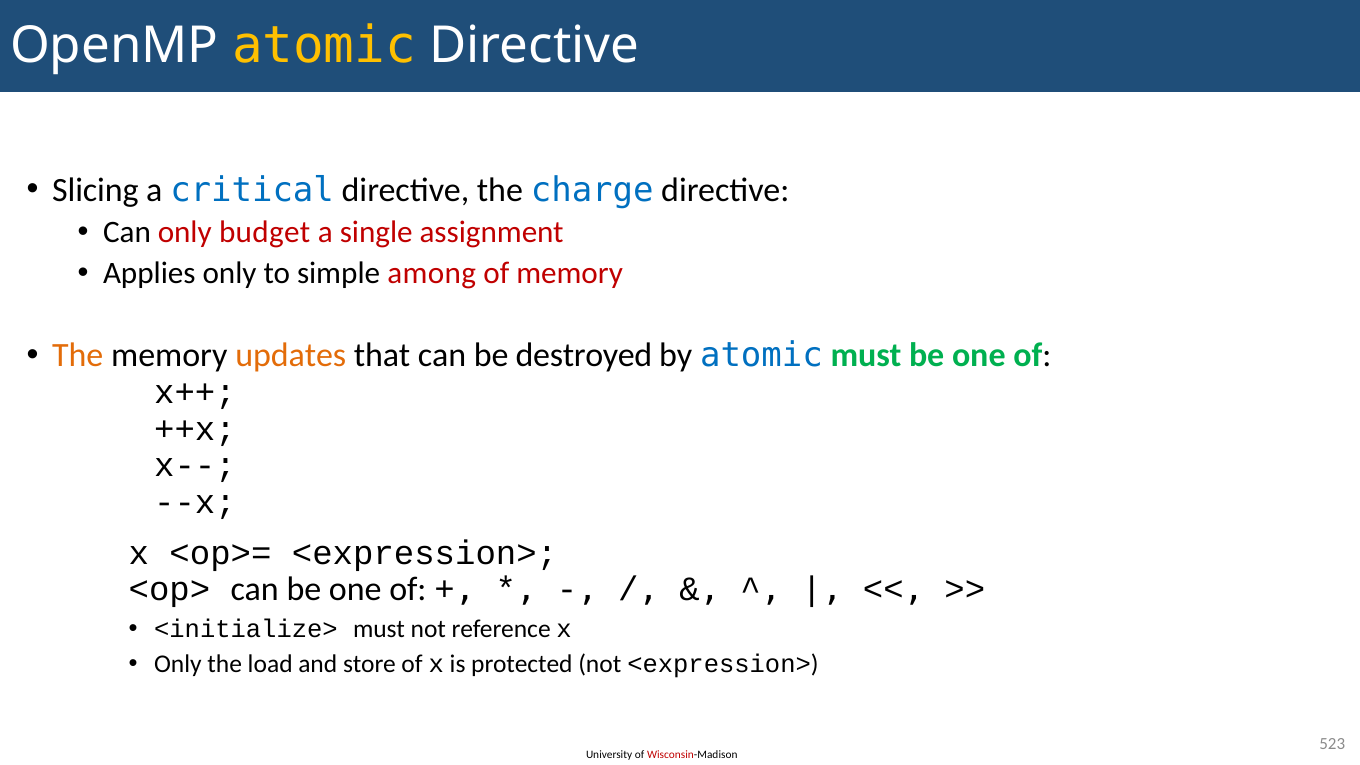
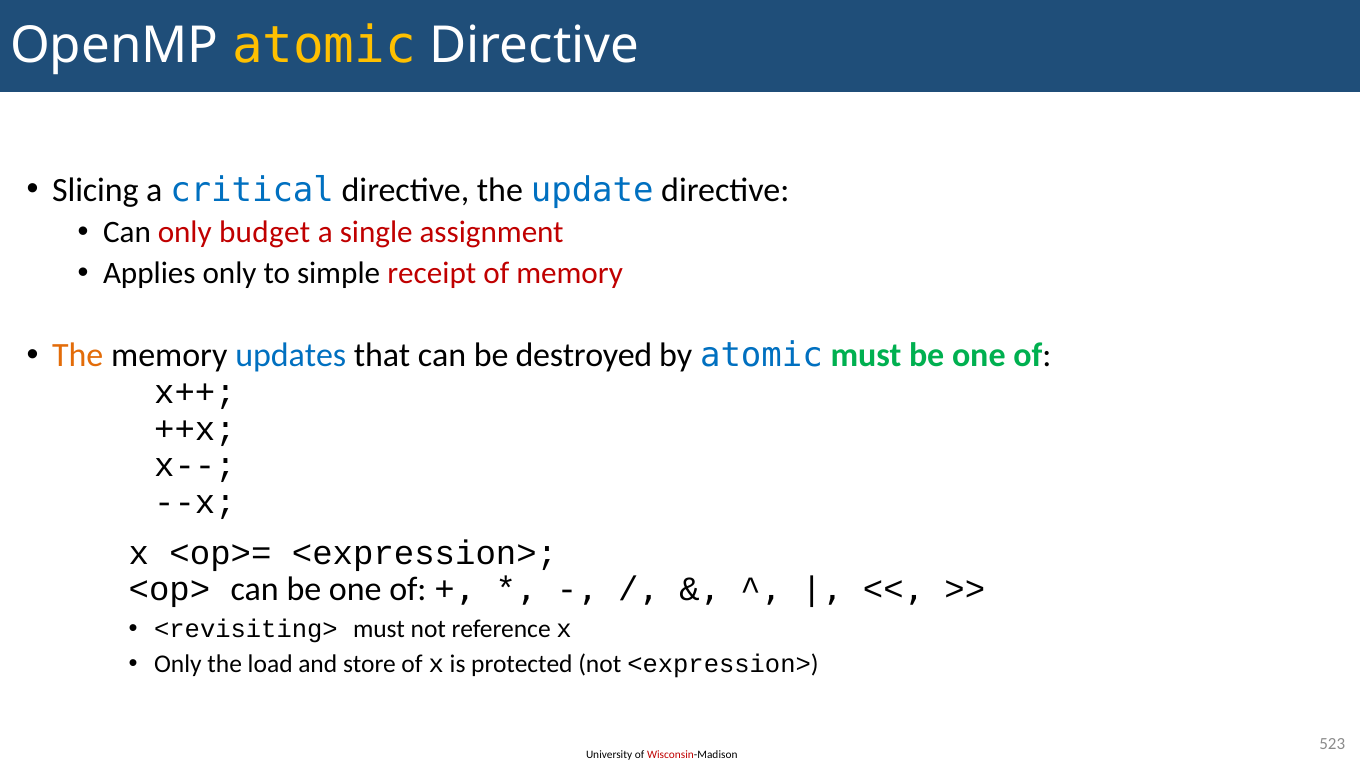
charge: charge -> update (592, 190)
among: among -> receipt (432, 273)
updates colour: orange -> blue (291, 355)
<initialize>: <initialize> -> <revisiting> (246, 629)
